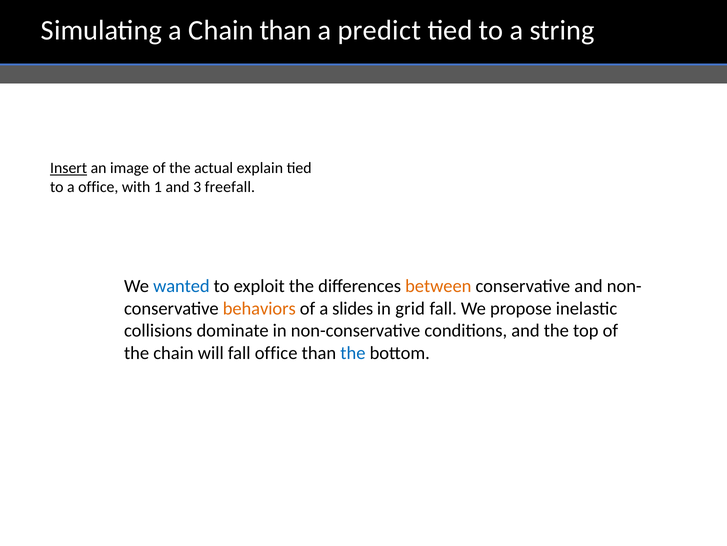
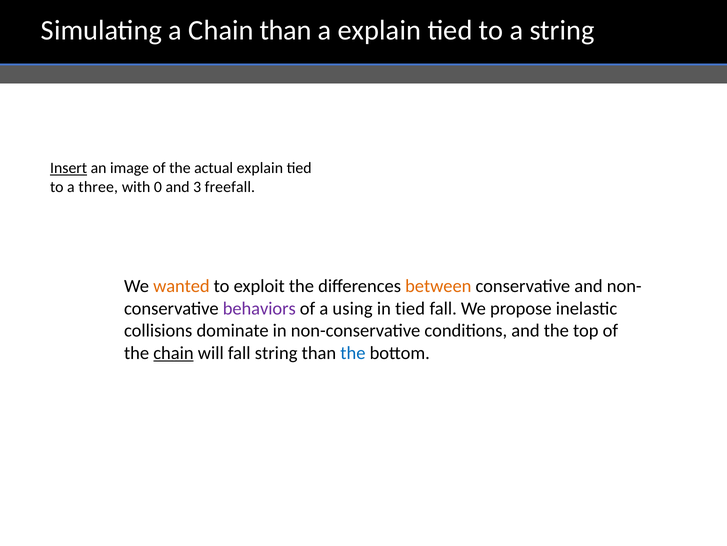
a predict: predict -> explain (379, 30)
a office: office -> three (98, 187)
1: 1 -> 0 (158, 187)
wanted colour: blue -> orange (181, 286)
behaviors colour: orange -> purple (259, 308)
slides: slides -> using (353, 308)
in grid: grid -> tied (410, 308)
chain underline: none -> present (173, 352)
fall office: office -> string (276, 352)
